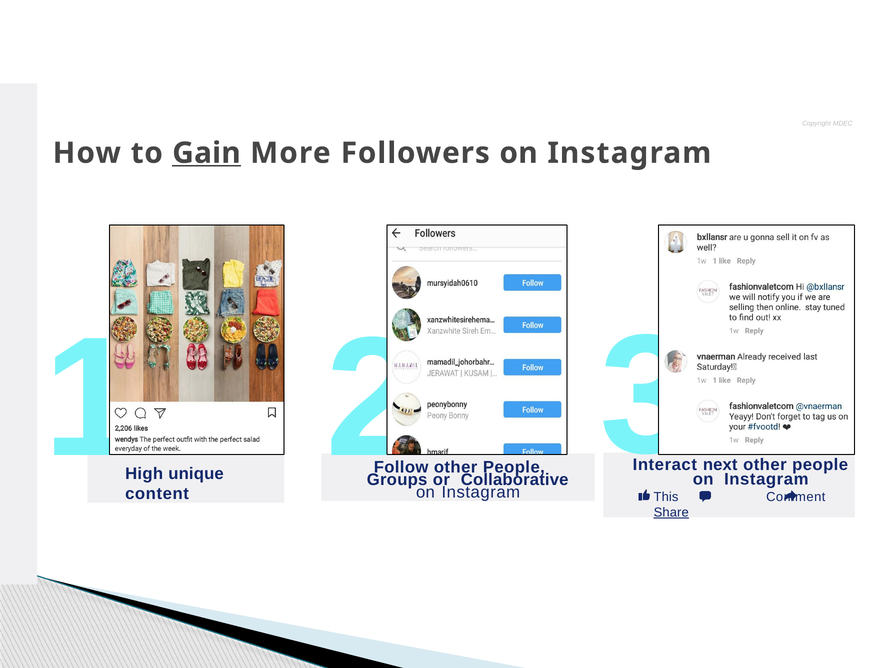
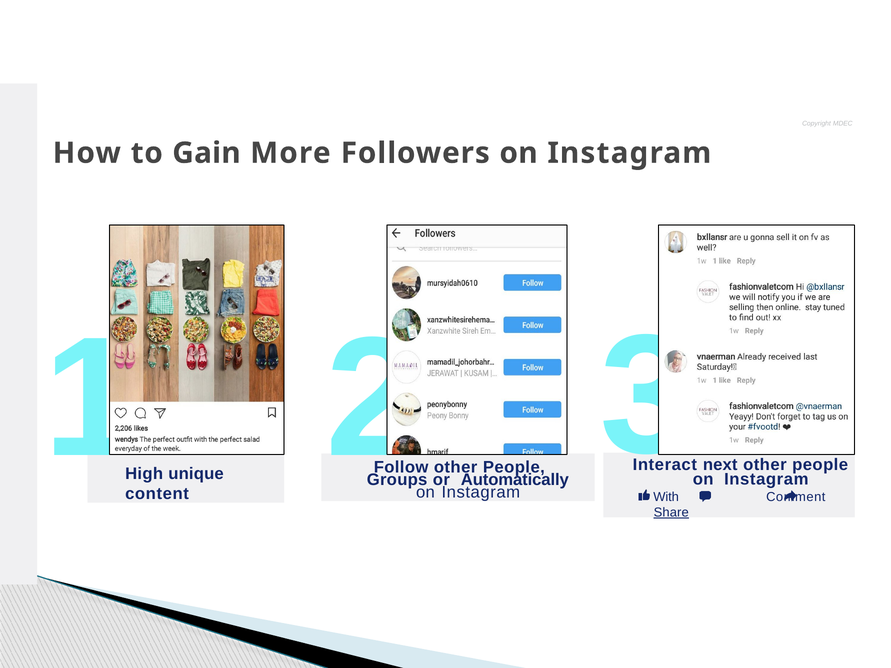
Gain underline: present -> none (206, 153)
Collaborative: Collaborative -> Automatically (515, 480)
This: This -> With (666, 497)
